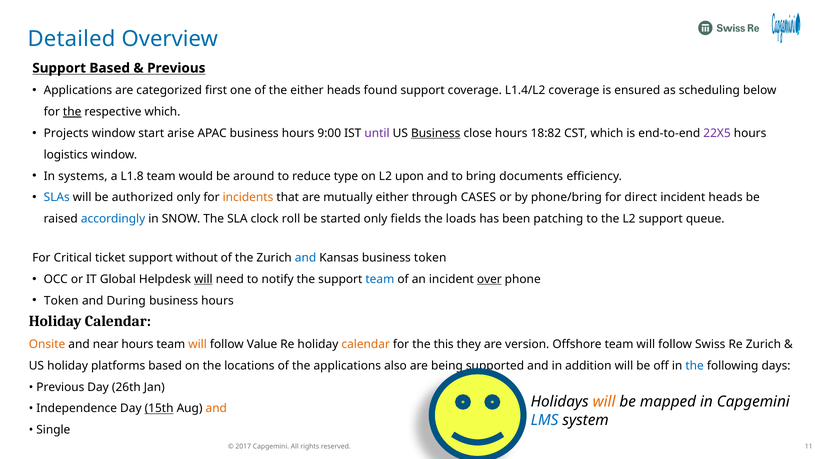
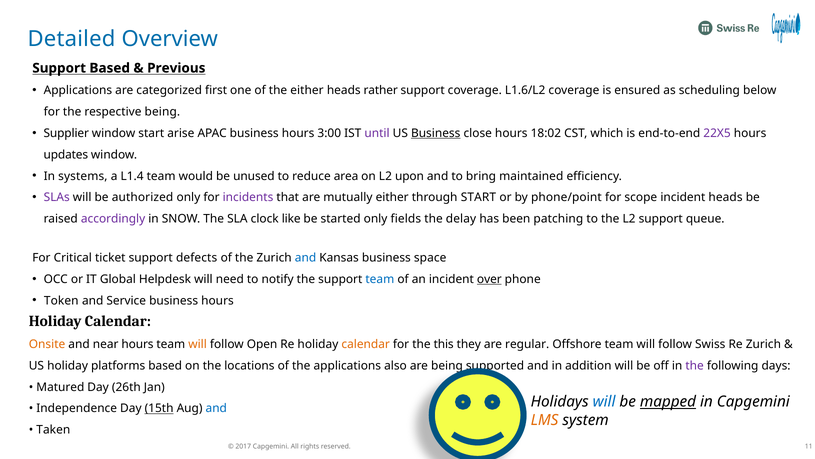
found: found -> rather (381, 90)
L1.4/L2: L1.4/L2 -> L1.6/L2 (525, 90)
the underline: present -> none (72, 112)
respective which: which -> being (162, 112)
Projects: Projects -> Supplier (66, 133)
9:00: 9:00 -> 3:00 (329, 133)
18:82: 18:82 -> 18:02 (546, 133)
logistics: logistics -> updates (66, 154)
L1.8: L1.8 -> L1.4 (132, 176)
around: around -> unused (254, 176)
type: type -> area (346, 176)
documents: documents -> maintained (531, 176)
SLAs colour: blue -> purple (57, 197)
incidents colour: orange -> purple (248, 197)
through CASES: CASES -> START (478, 197)
phone/bring: phone/bring -> phone/point (566, 197)
direct: direct -> scope (641, 197)
accordingly colour: blue -> purple (113, 219)
roll: roll -> like (291, 219)
loads: loads -> delay (461, 219)
without: without -> defects (197, 257)
business token: token -> space (430, 257)
will underline: present -> none (203, 279)
During: During -> Service (126, 300)
Value: Value -> Open (262, 344)
version: version -> regular (527, 344)
the colour: blue -> purple (695, 365)
Previous: Previous -> Matured (60, 387)
will colour: orange -> blue (604, 401)
mapped underline: none -> present (668, 401)
and colour: orange -> blue (216, 408)
LMS colour: blue -> orange (545, 420)
Single: Single -> Taken (53, 429)
